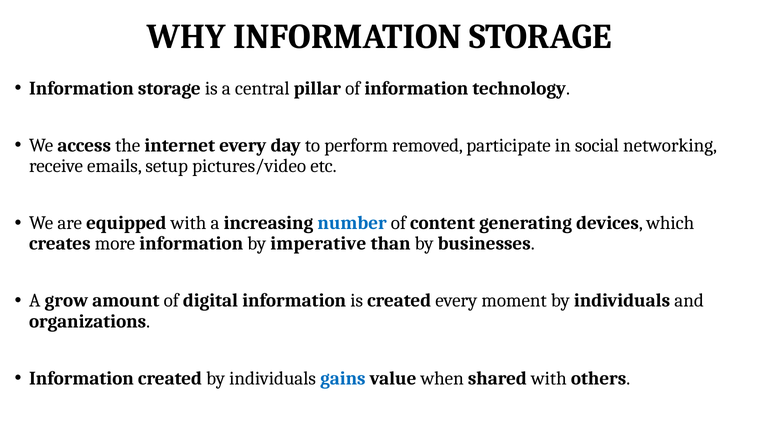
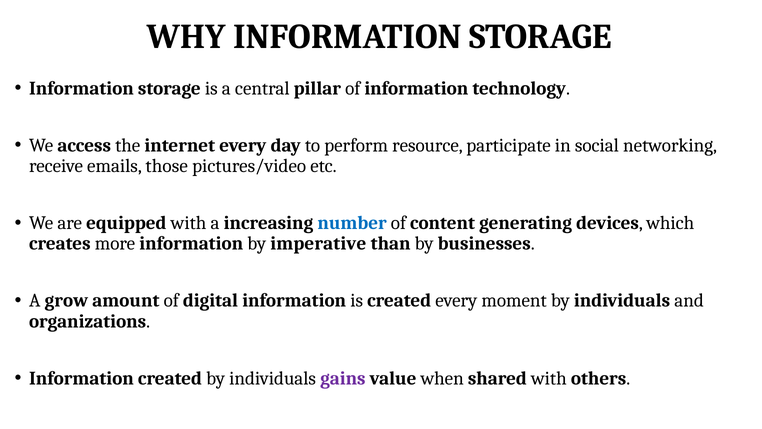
removed: removed -> resource (427, 145)
setup: setup -> those (167, 166)
gains colour: blue -> purple (343, 378)
